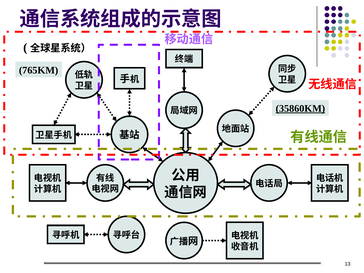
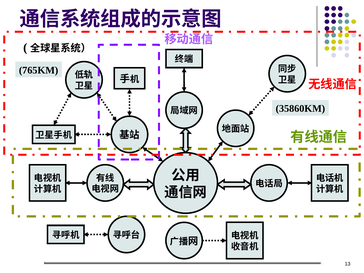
35860KM underline: present -> none (300, 109)
